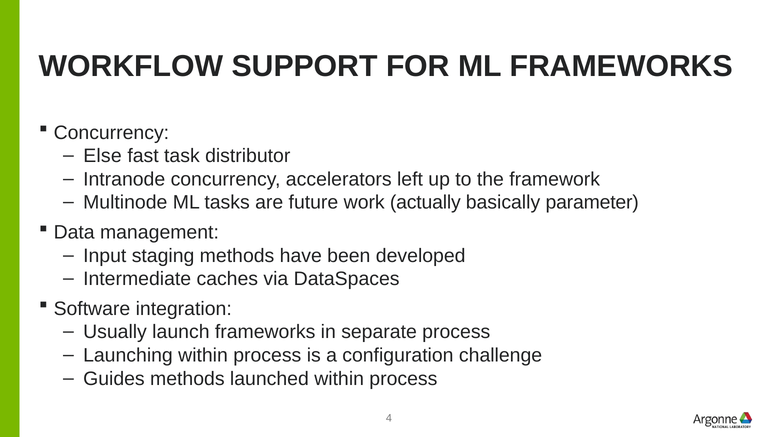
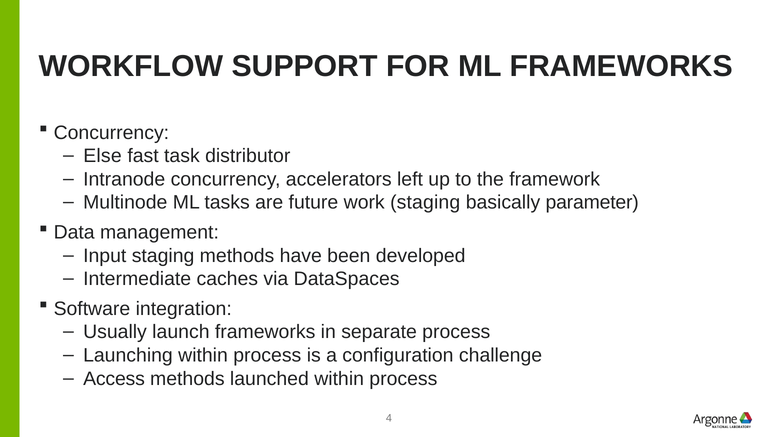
work actually: actually -> staging (425, 203)
Guides: Guides -> Access (114, 379)
